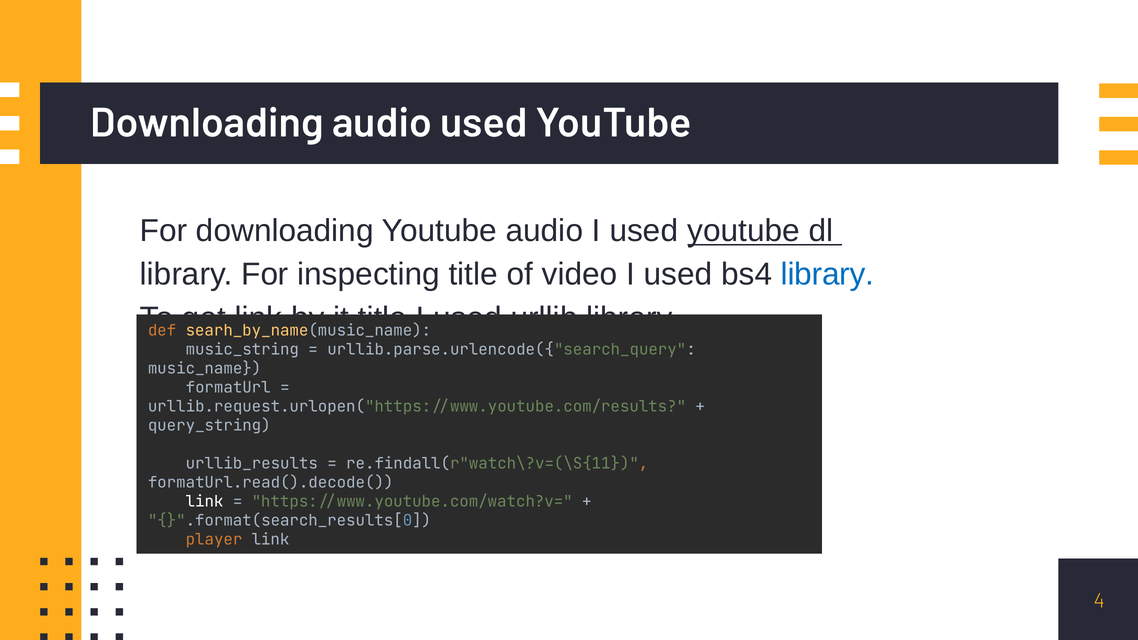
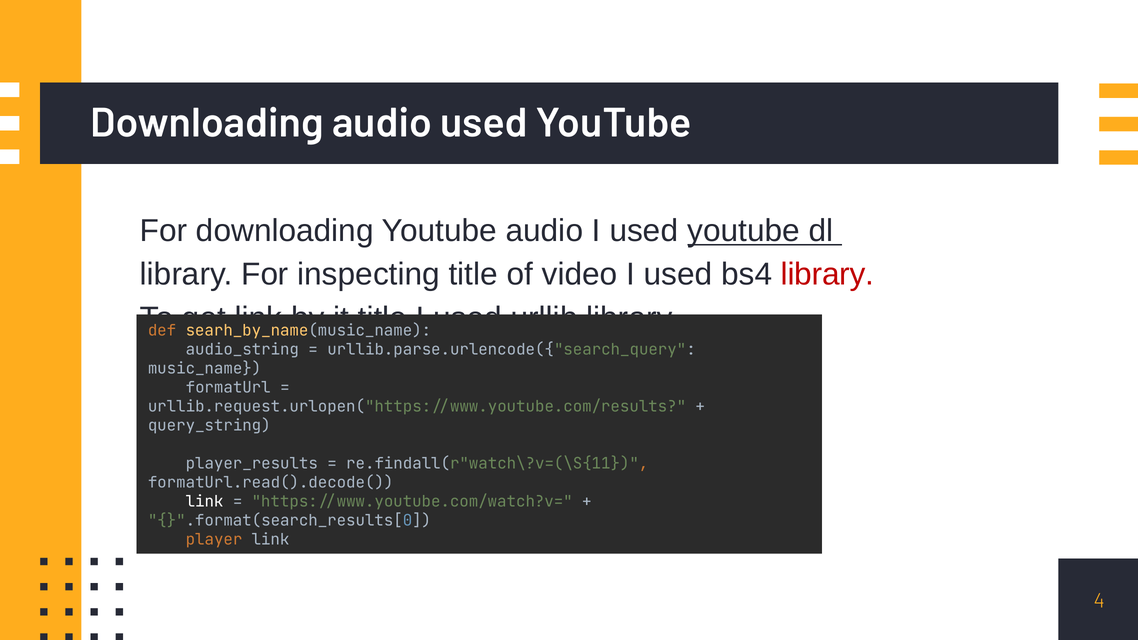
library colour: blue -> red (827, 275)
music_string: music_string -> audio_string (242, 350)
urllib_results: urllib_results -> player_results (252, 464)
